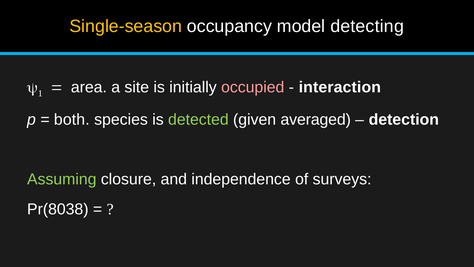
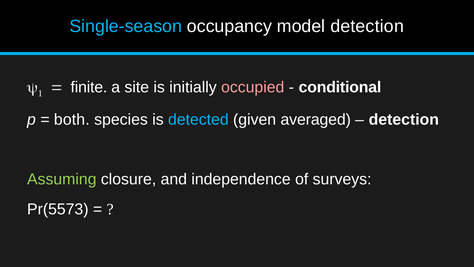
Single-season colour: yellow -> light blue (126, 26)
model detecting: detecting -> detection (367, 26)
area: area -> finite (89, 87)
interaction: interaction -> conditional (340, 87)
detected colour: light green -> light blue (198, 120)
Pr(8038: Pr(8038 -> Pr(5573 (58, 209)
